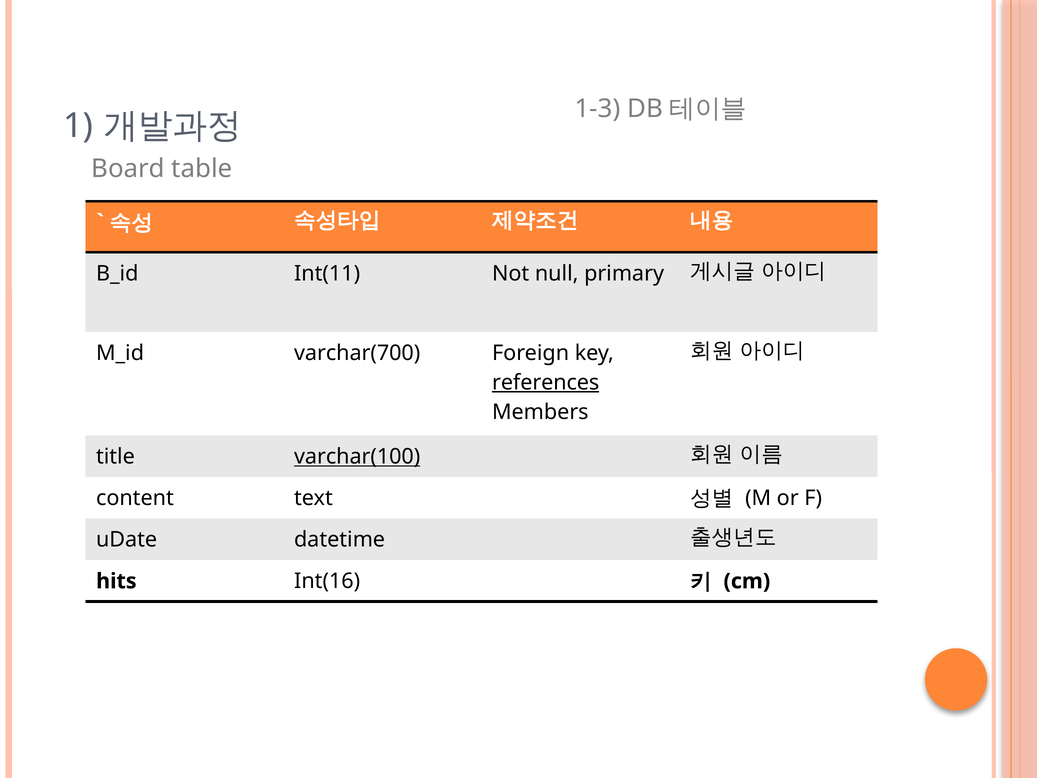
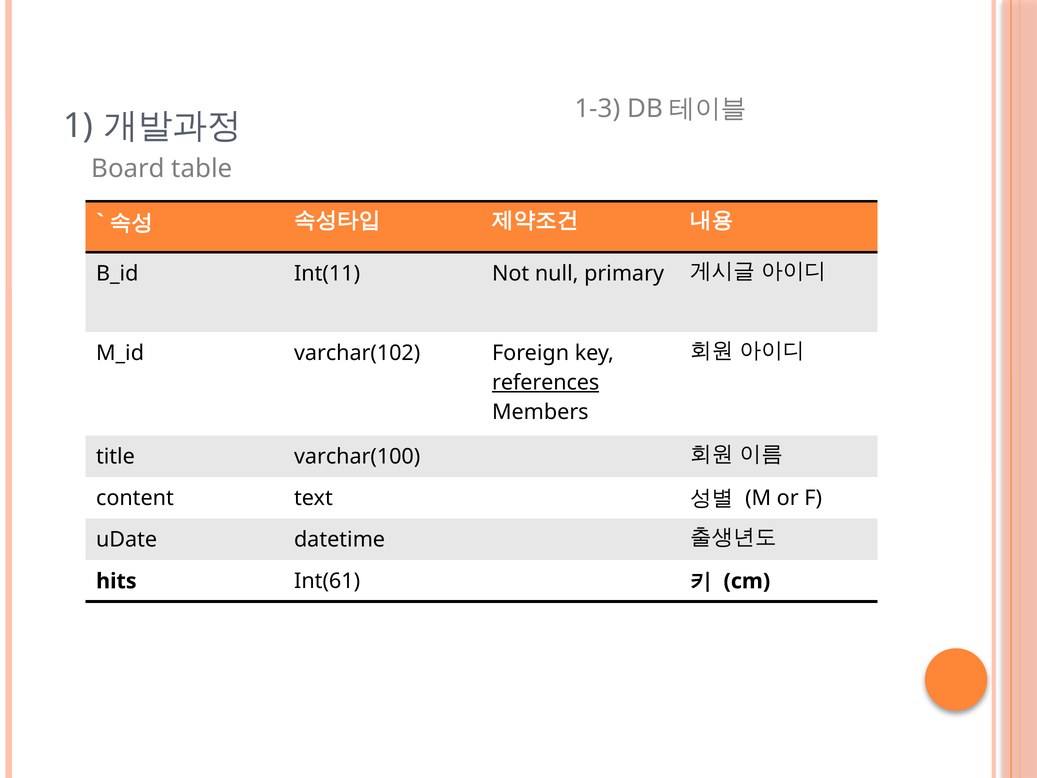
varchar(700: varchar(700 -> varchar(102 (357, 353)
varchar(100 underline: present -> none (357, 457)
Int(16: Int(16 -> Int(61 (327, 581)
